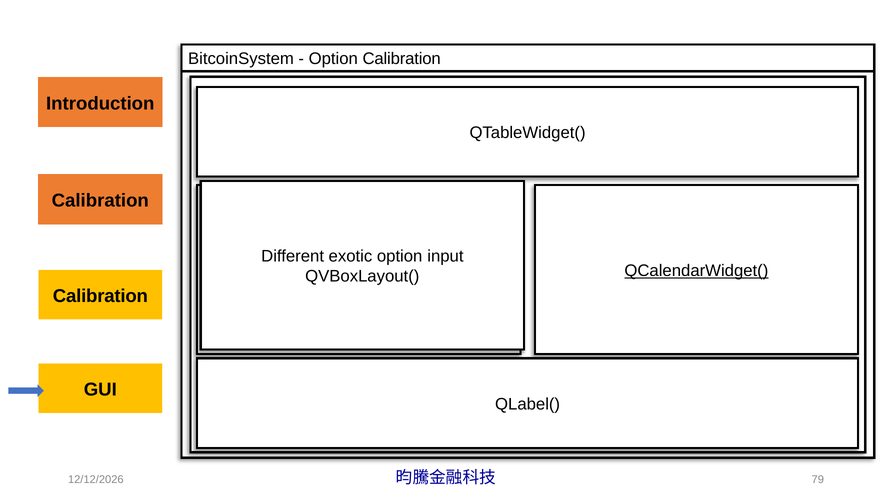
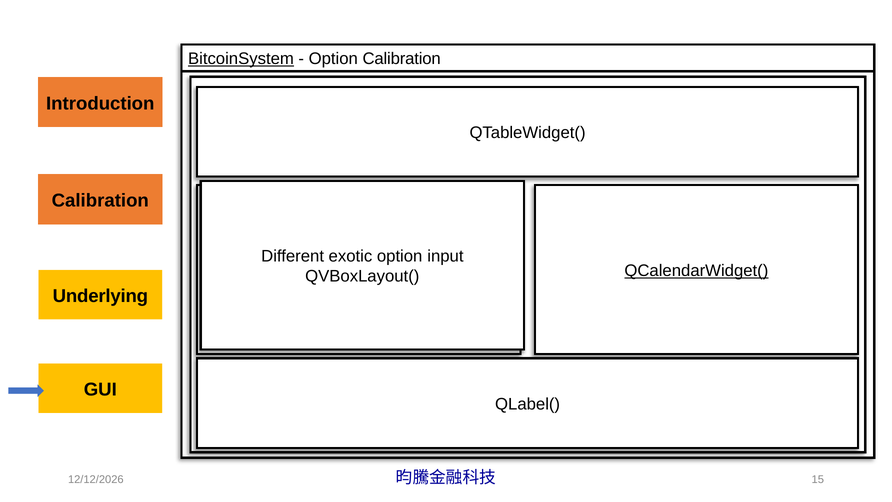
BitcoinSystem underline: none -> present (241, 59)
Calibration: Calibration -> Underlying (100, 296)
79: 79 -> 15 (818, 479)
